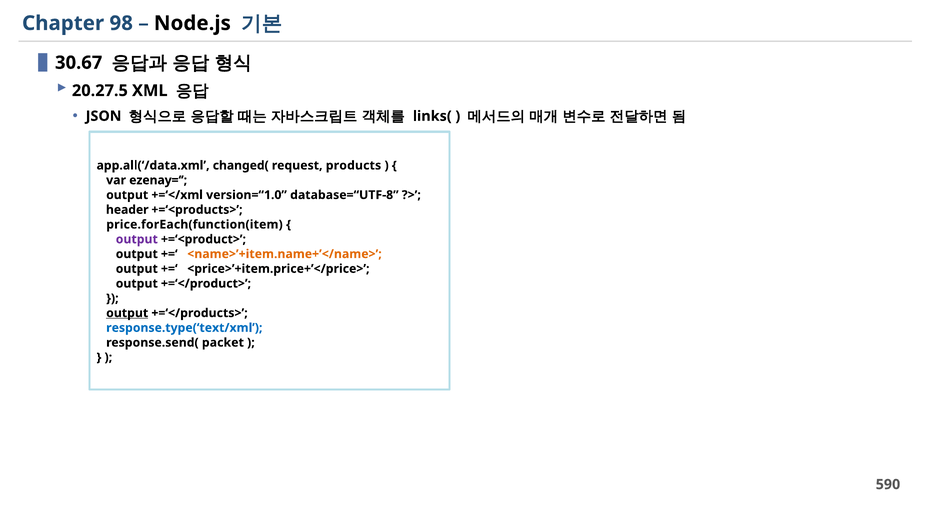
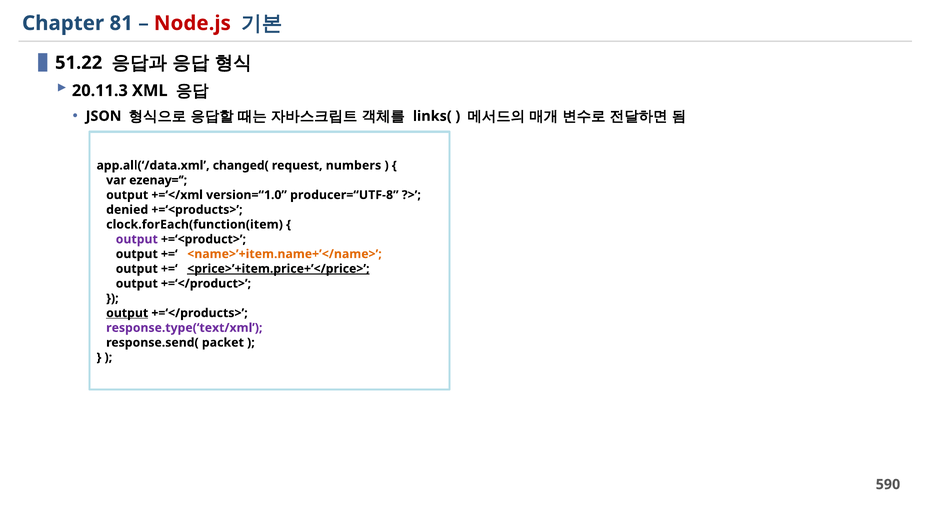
98: 98 -> 81 (121, 23)
Node.js colour: black -> red (192, 23)
30.67: 30.67 -> 51.22 (79, 63)
20.27.5: 20.27.5 -> 20.11.3 (100, 91)
products: products -> numbers (353, 165)
database=“UTF-8: database=“UTF-8 -> producer=“UTF-8 (344, 195)
header: header -> denied (127, 210)
price.forEach(function(item: price.forEach(function(item -> clock.forEach(function(item (195, 225)
<price>’+item.price+’</price> underline: none -> present (278, 269)
response.type(‘text/xml colour: blue -> purple (184, 328)
